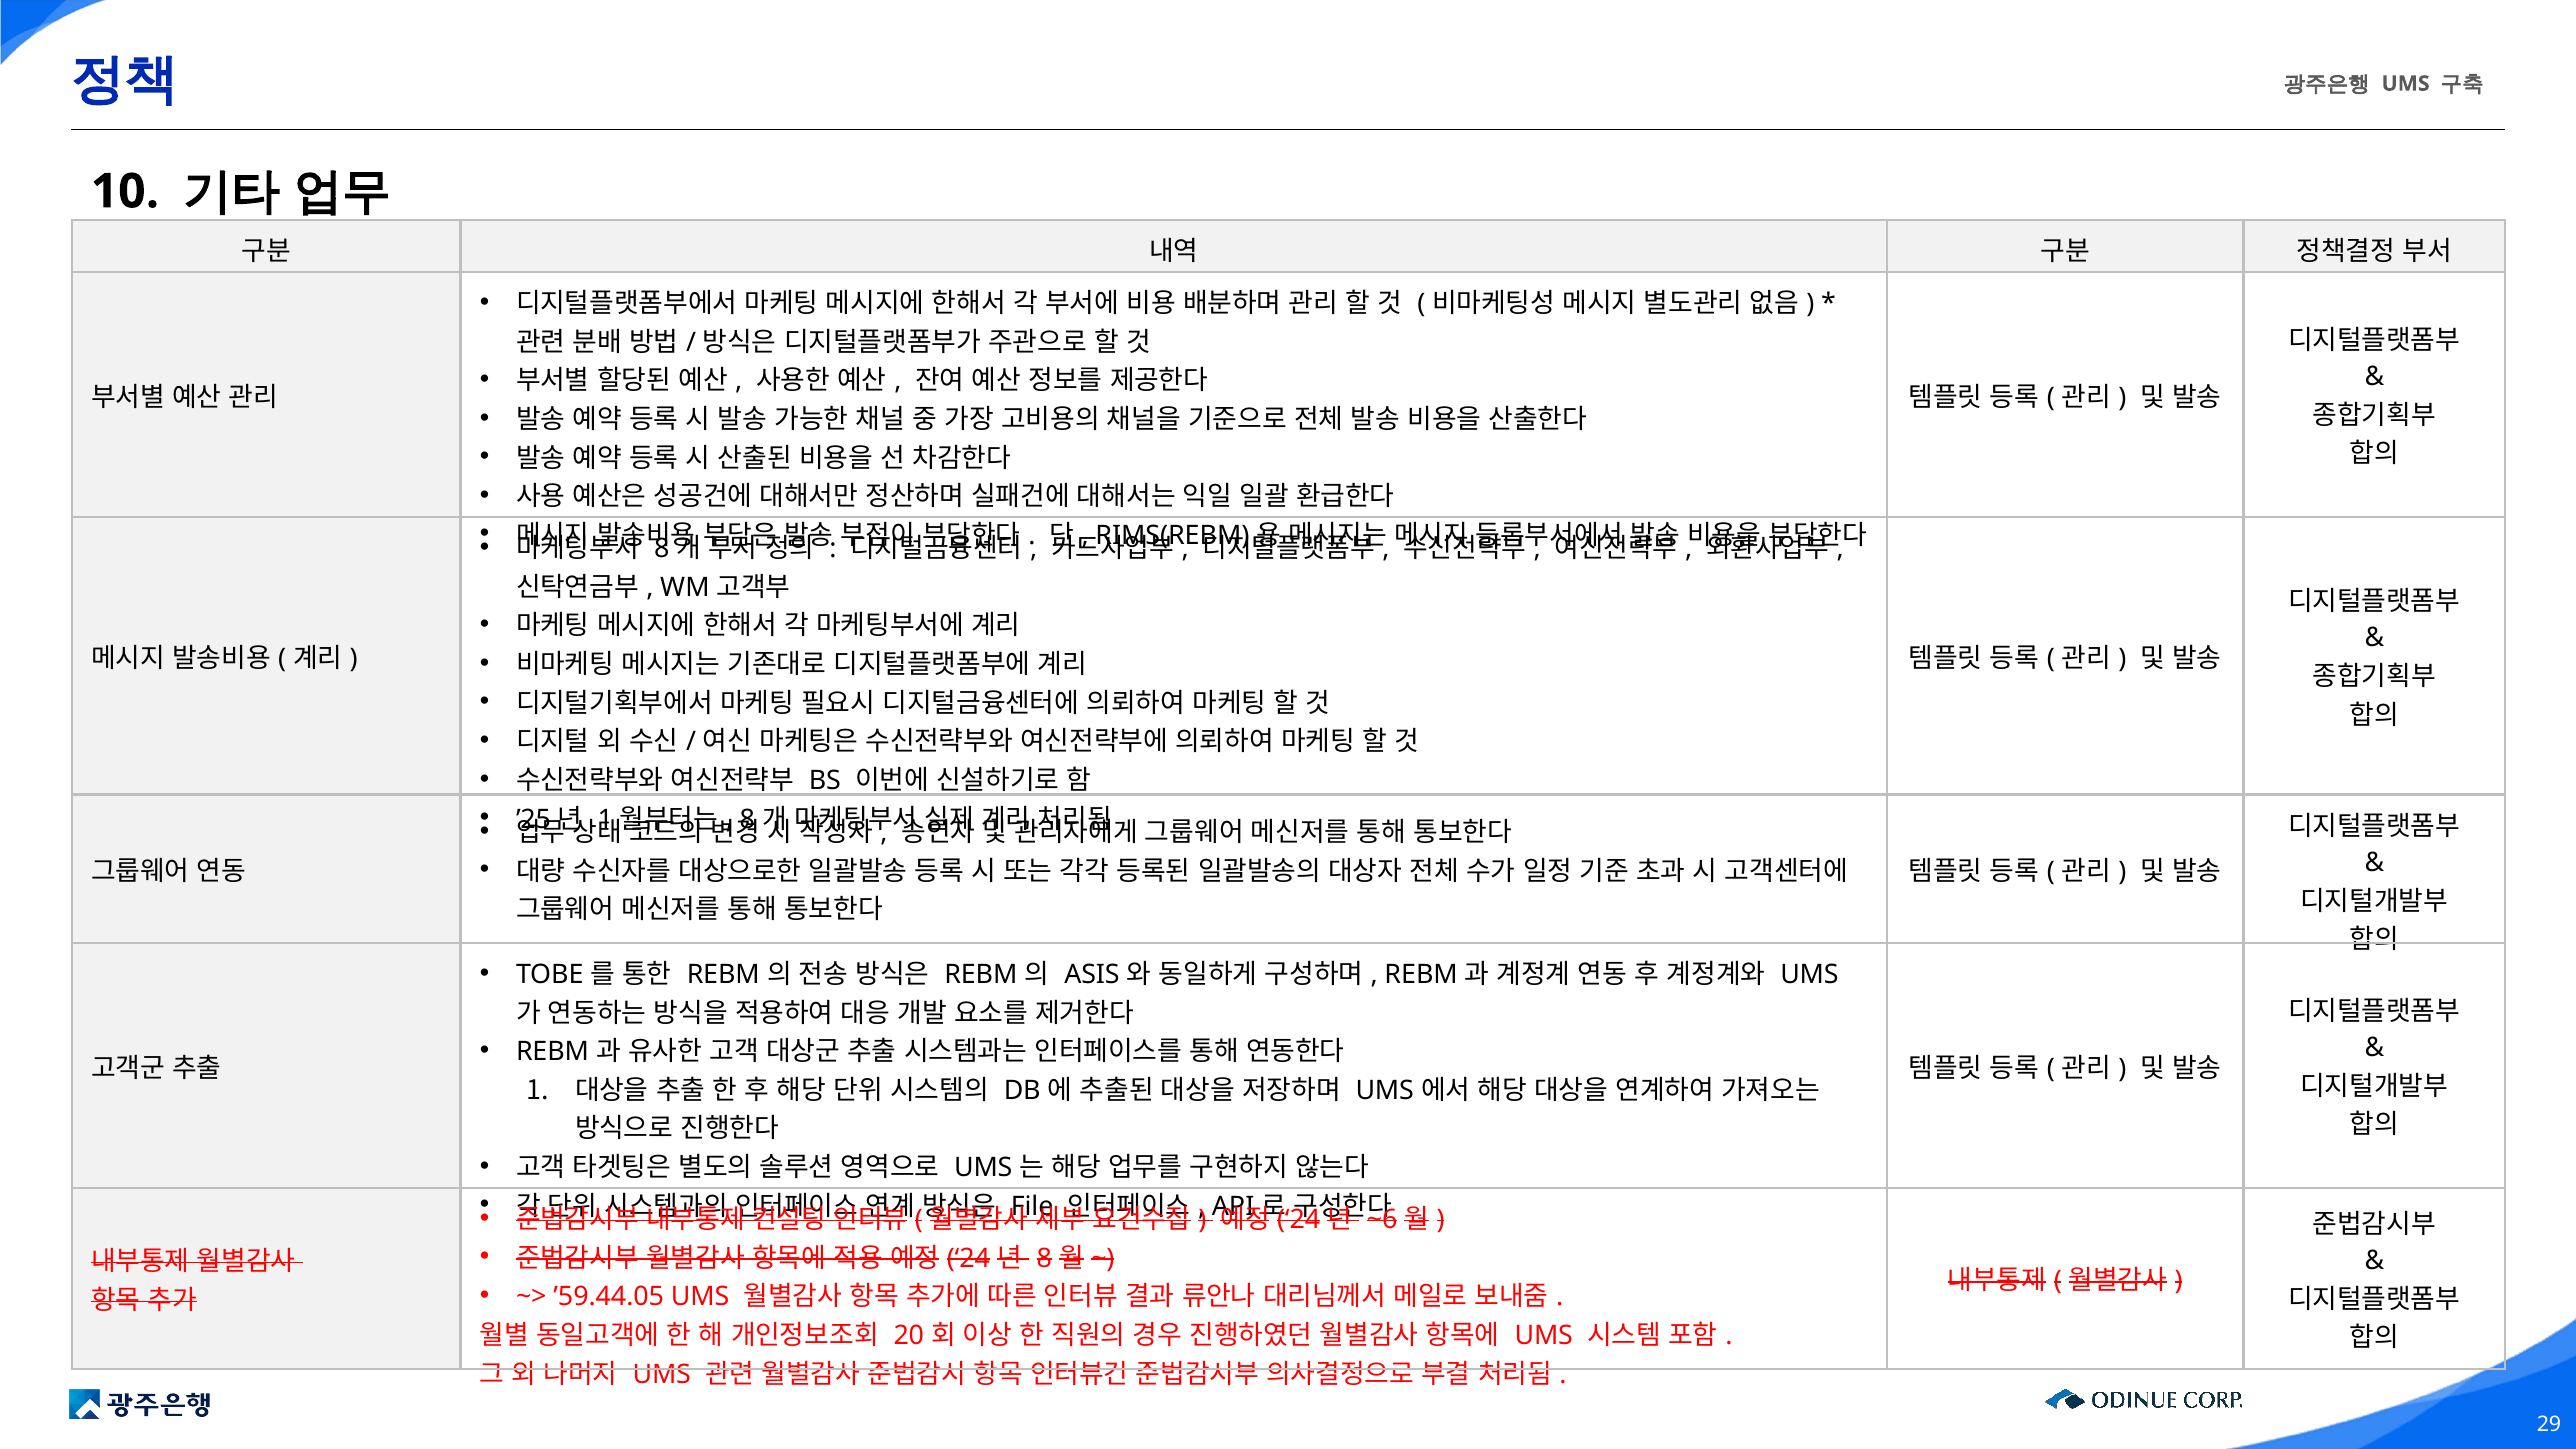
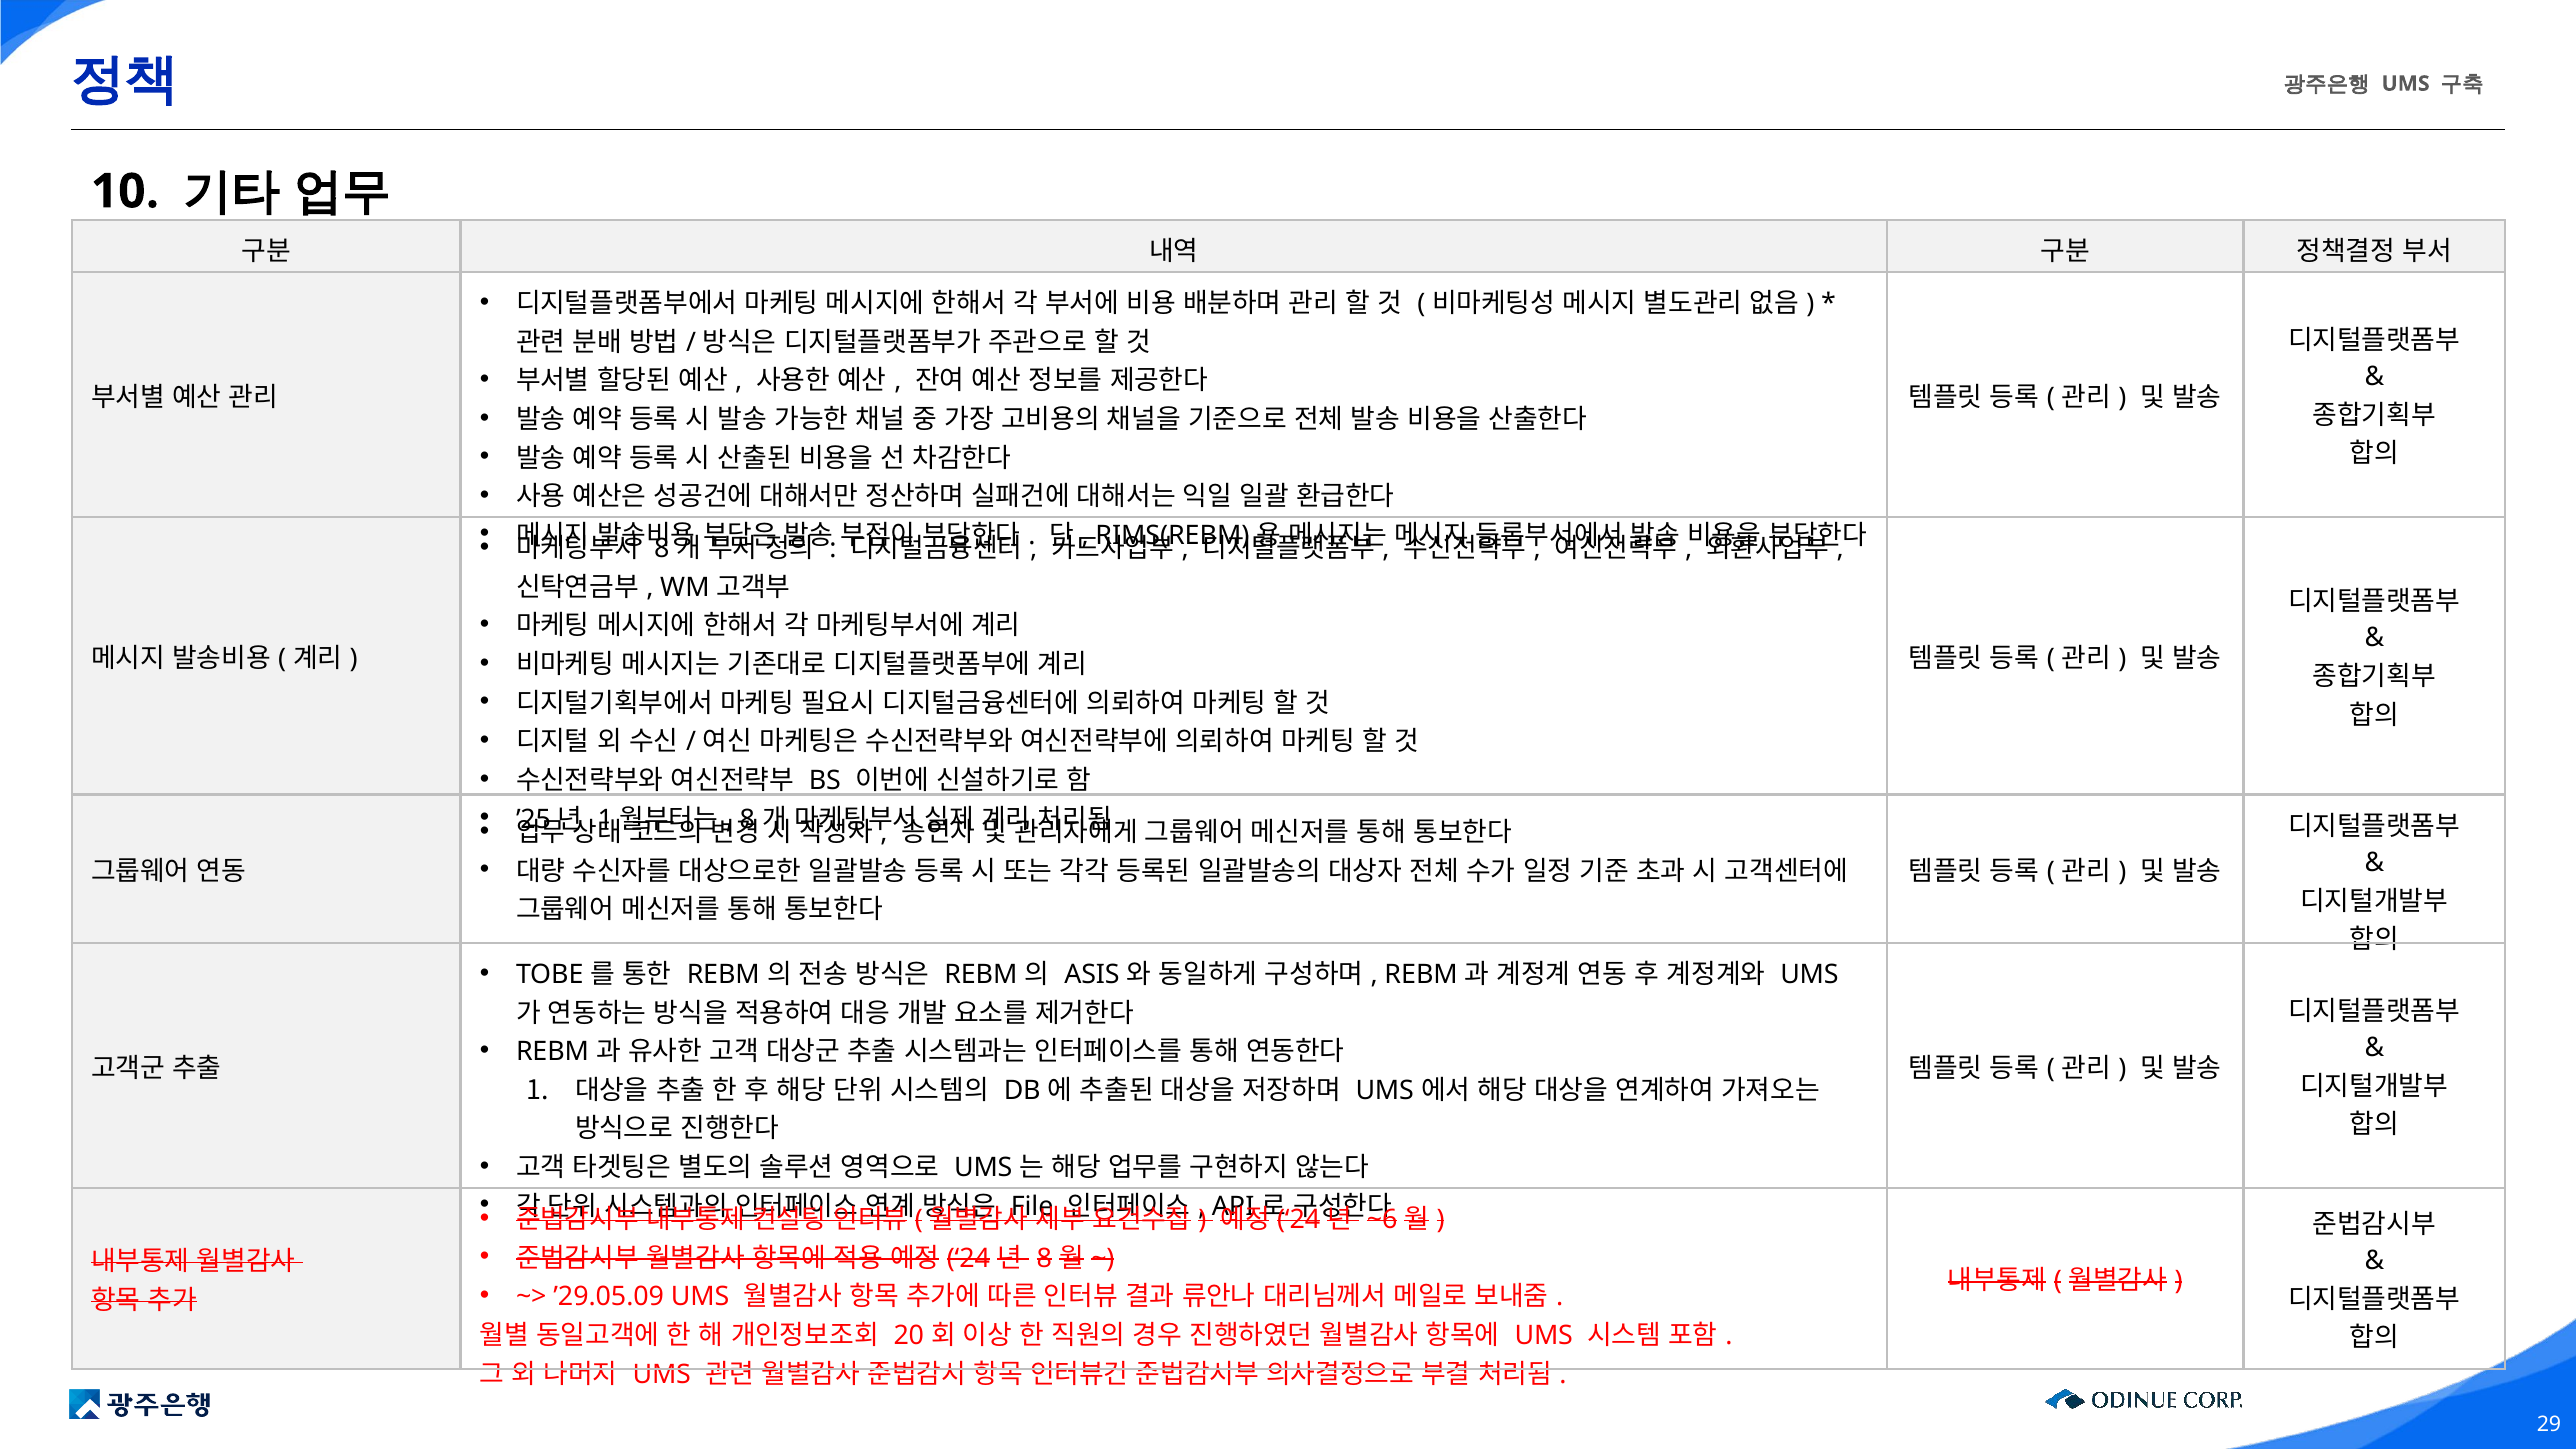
’59.44.05: ’59.44.05 -> ’29.05.09 (609, 1297)
